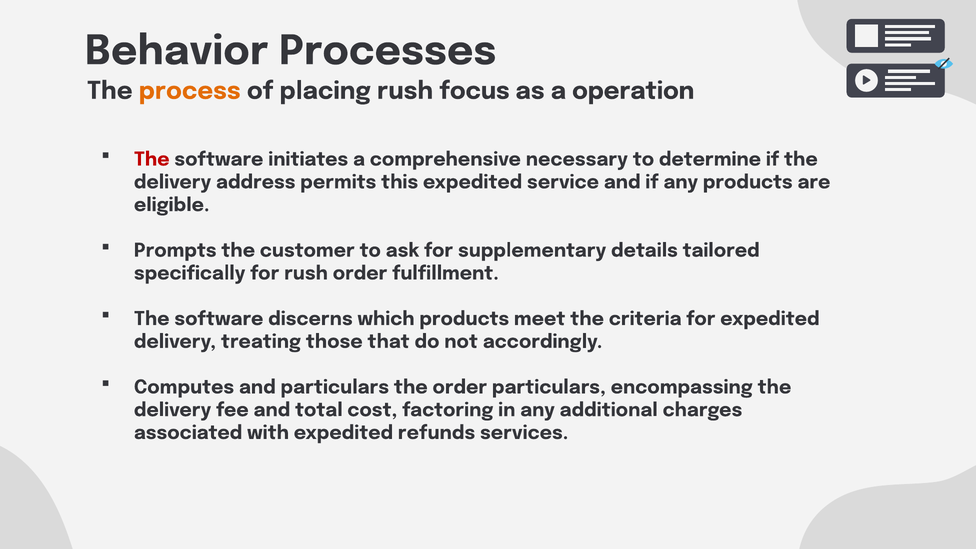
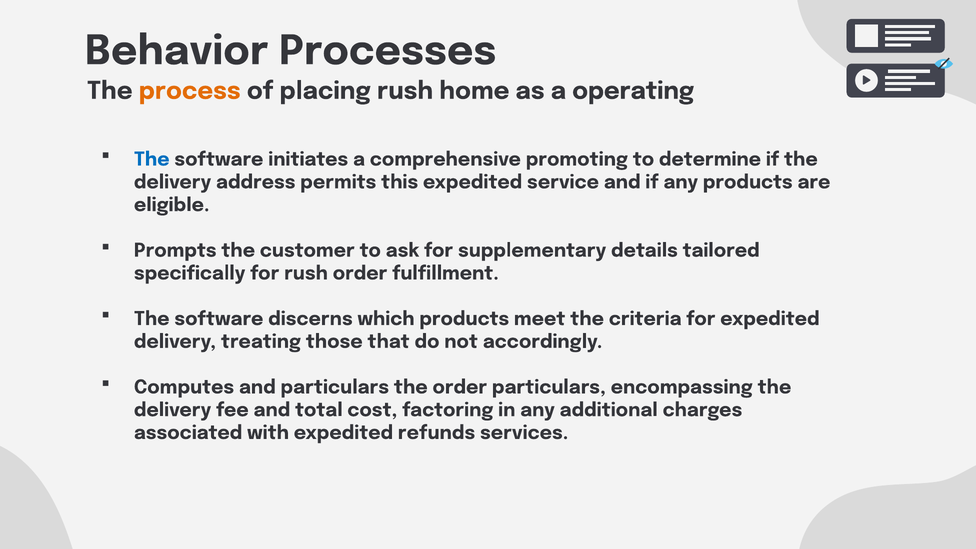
focus: focus -> home (474, 91)
operation: operation -> operating (633, 91)
The colour: red -> blue (152, 159)
necessary: necessary -> promoting (577, 159)
